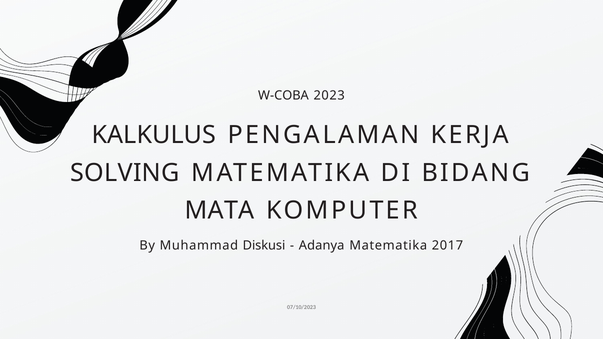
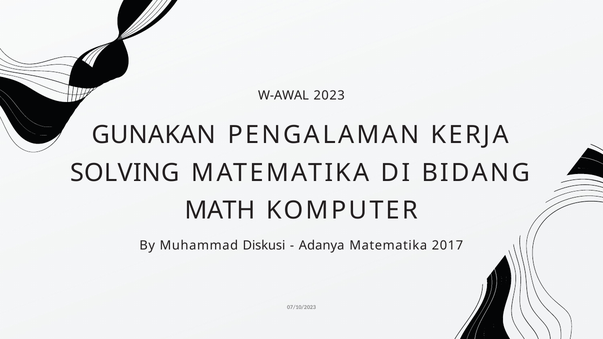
W-COBA: W-COBA -> W-AWAL (283, 96)
KALKULUS: KALKULUS -> GUNAKAN (154, 135)
MATA: MATA -> MATH (220, 211)
